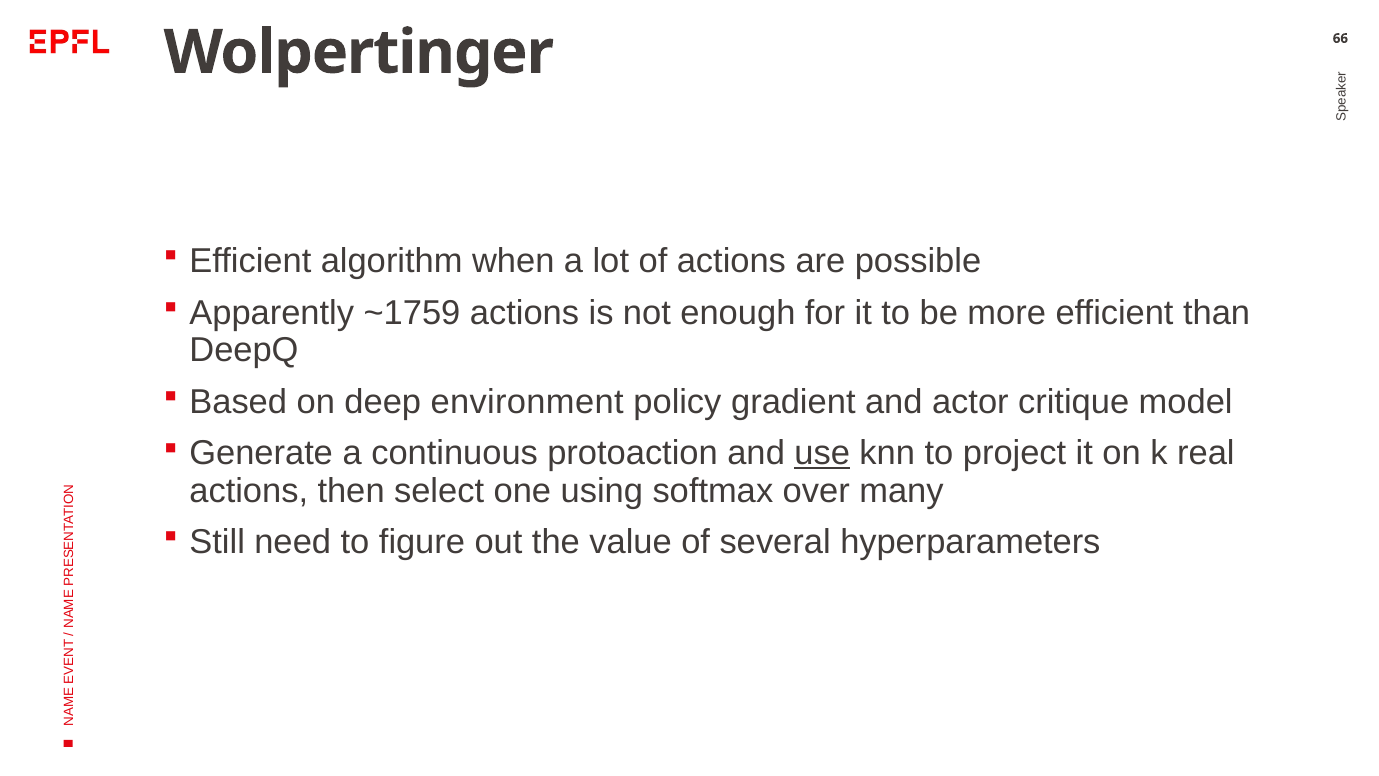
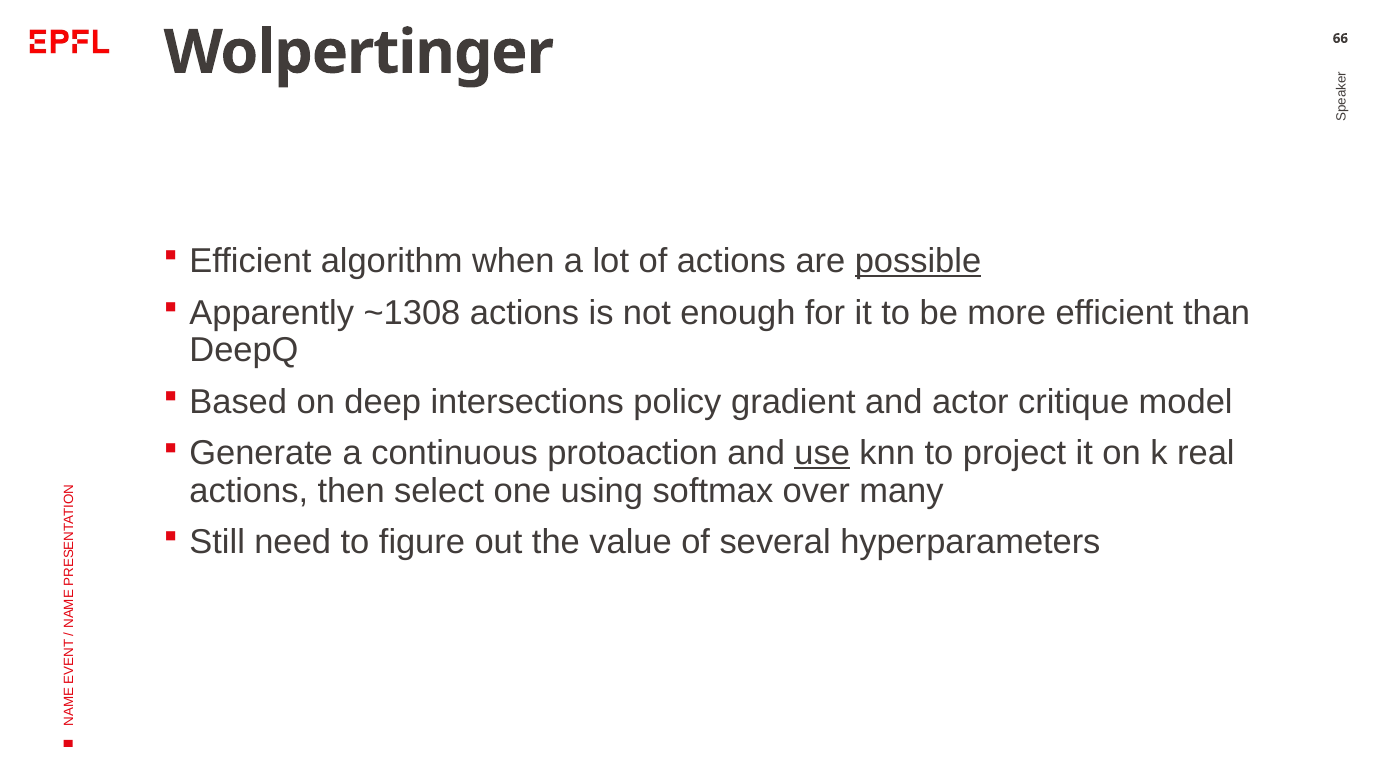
possible underline: none -> present (918, 261)
~1759: ~1759 -> ~1308 (412, 313)
environment: environment -> intersections (527, 402)
